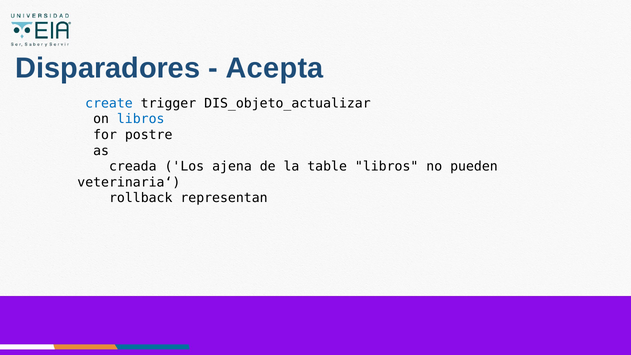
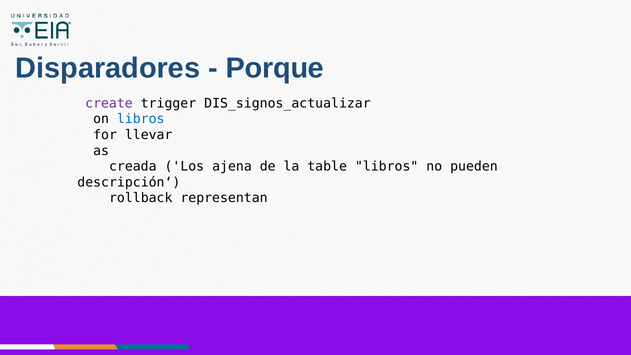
Acepta: Acepta -> Porque (275, 68)
create colour: blue -> purple (109, 103)
DIS_objeto_actualizar: DIS_objeto_actualizar -> DIS_signos_actualizar (287, 103)
postre: postre -> llevar (149, 135)
veterinaria‘: veterinaria‘ -> descripción‘ (129, 182)
